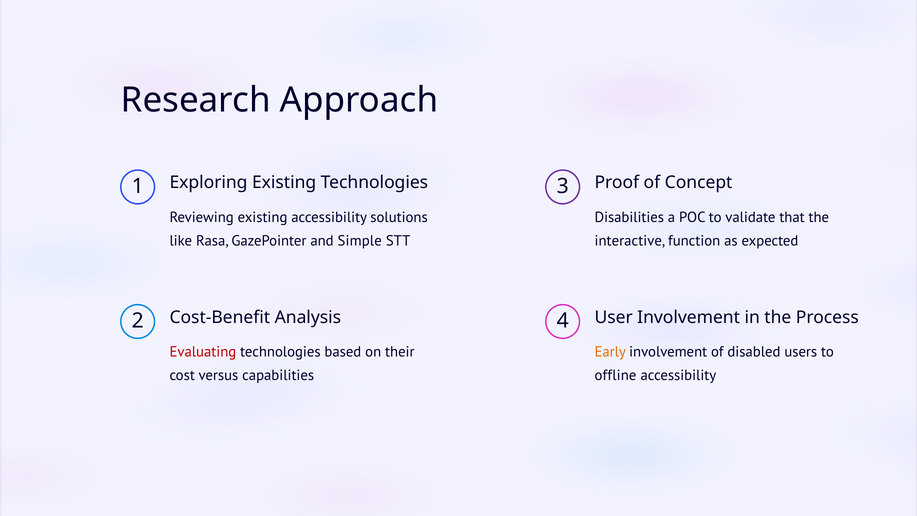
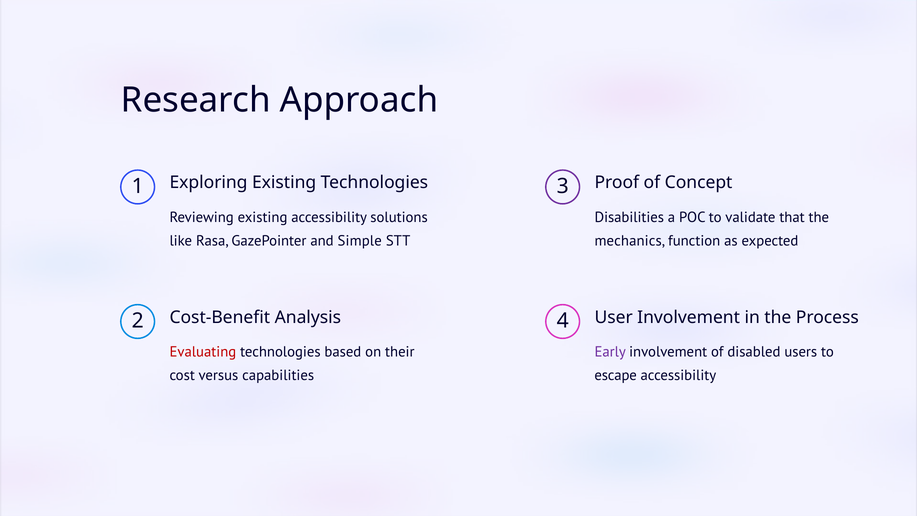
interactive: interactive -> mechanics (630, 241)
Early colour: orange -> purple (610, 352)
offline: offline -> escape (616, 375)
